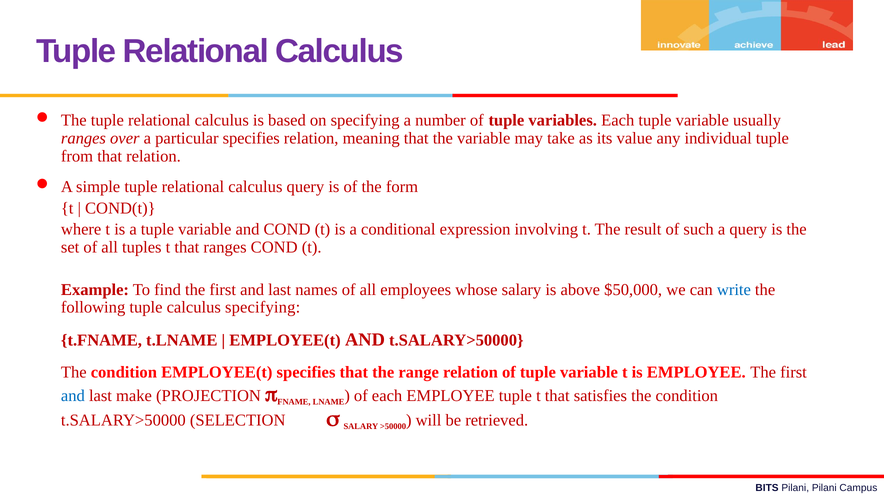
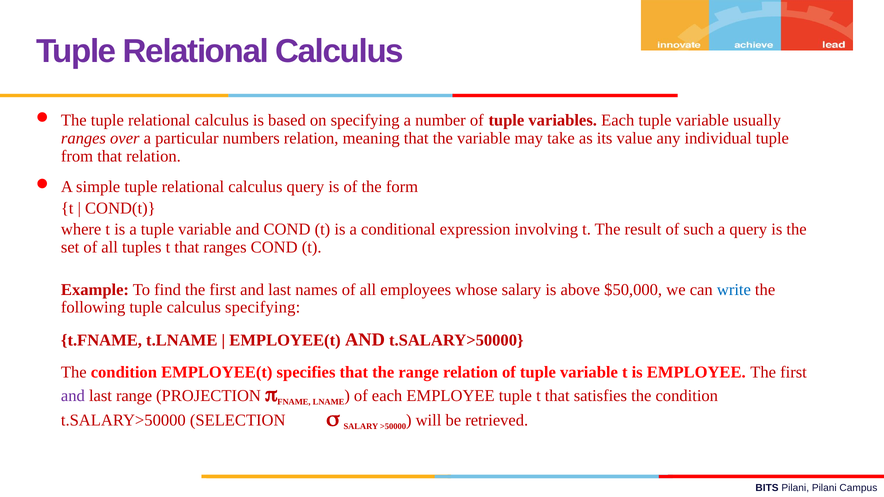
particular specifies: specifies -> numbers (251, 138)
and colour: blue -> purple (73, 396)
last make: make -> range (134, 396)
